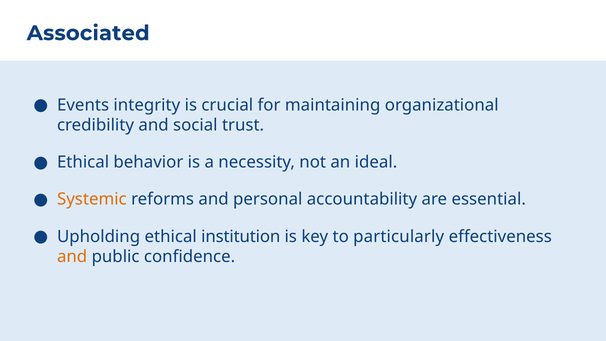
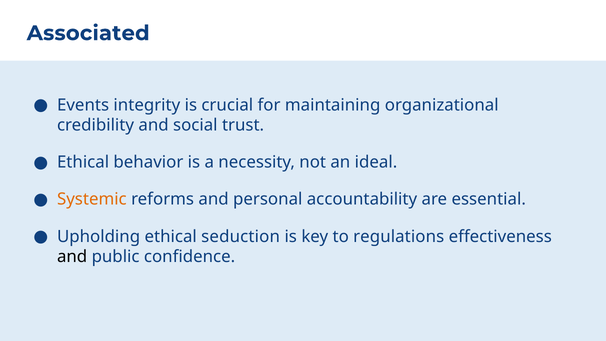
institution: institution -> seduction (241, 236)
particularly: particularly -> regulations (399, 236)
and colour: orange -> black (72, 257)
